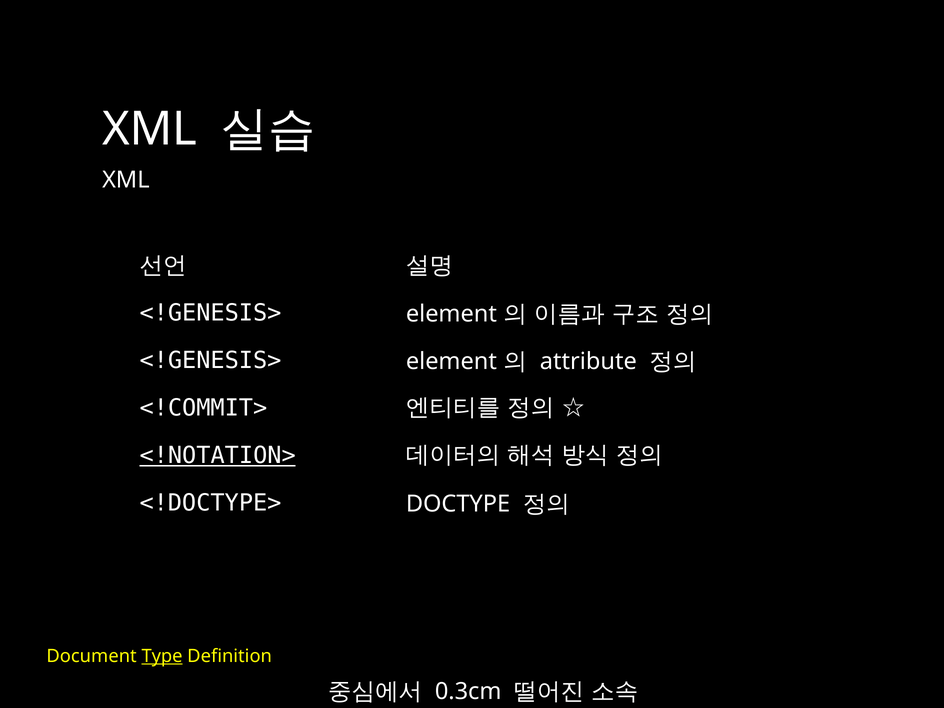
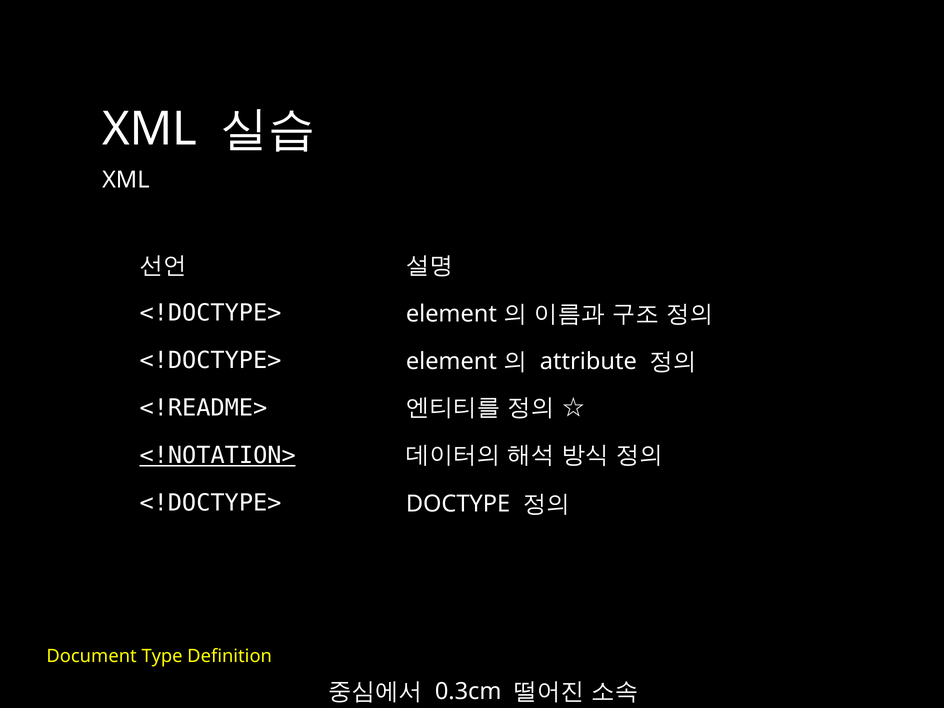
<!GENESIS>: <!GENESIS> -> <!DOCTYPE> (210, 313)
<!GENESIS>: <!GENESIS> -> <!DOCTYPE> (210, 361)
<!COMMIT>: <!COMMIT> -> <!README> (203, 408)
Type underline: present -> none (162, 656)
